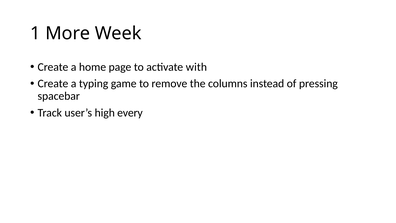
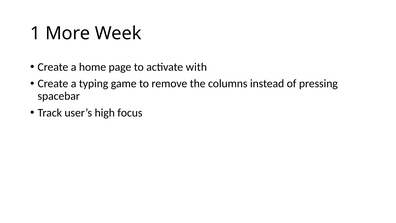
every: every -> focus (130, 113)
